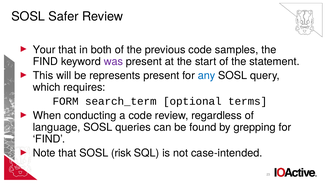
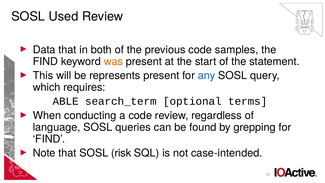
Safer: Safer -> Used (63, 17)
Your: Your -> Data (44, 50)
was colour: purple -> orange (113, 61)
FORM: FORM -> ABLE (66, 101)
